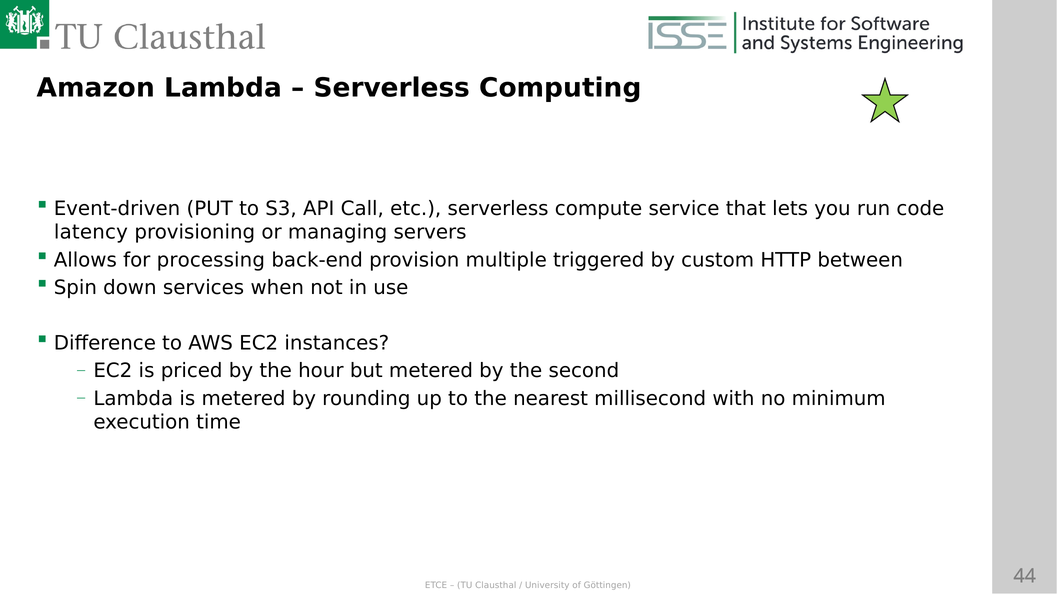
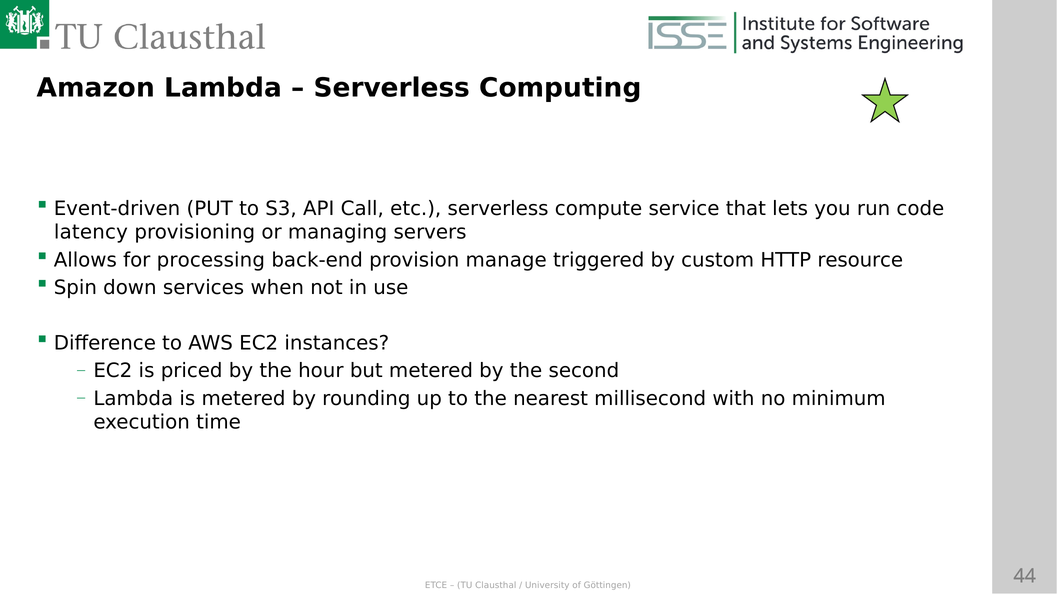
multiple: multiple -> manage (506, 260)
between: between -> resource (860, 260)
